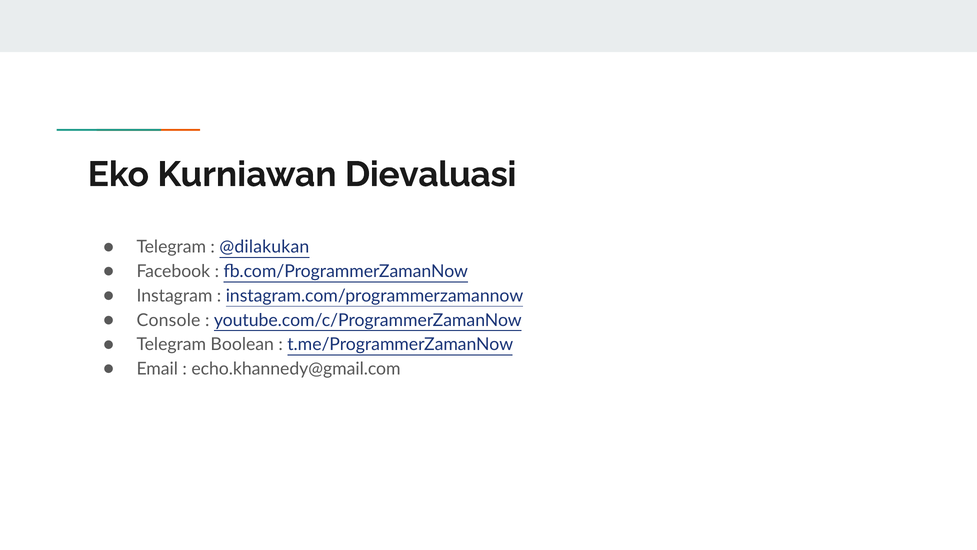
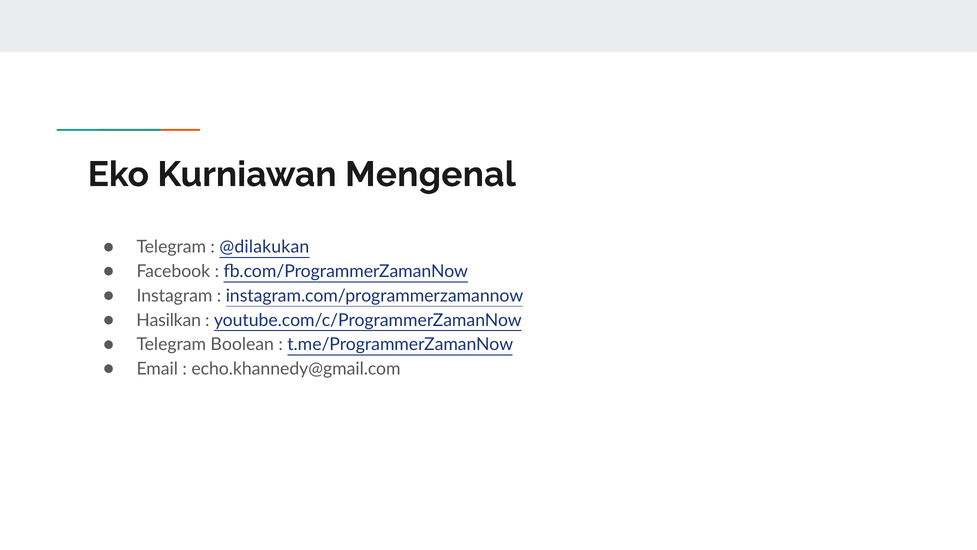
Dievaluasi: Dievaluasi -> Mengenal (430, 174)
Console: Console -> Hasilkan (169, 320)
